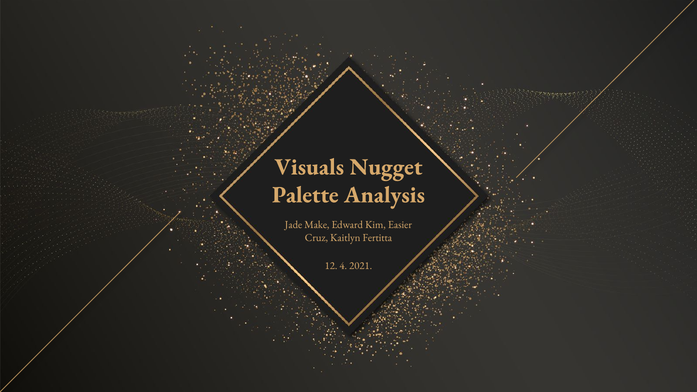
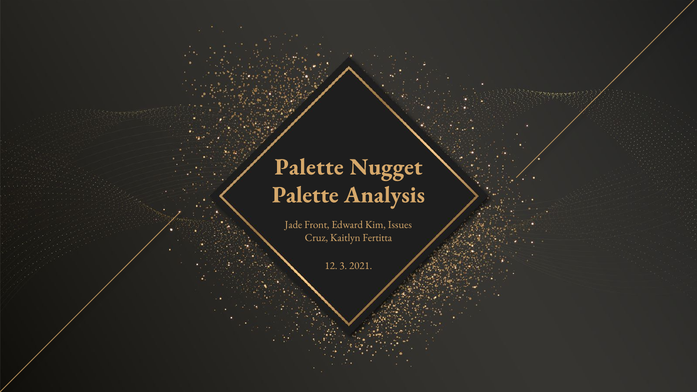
Visuals: Visuals -> Palette (309, 167)
Make: Make -> Front (317, 225)
Easier: Easier -> Issues (400, 225)
4: 4 -> 3 (343, 266)
